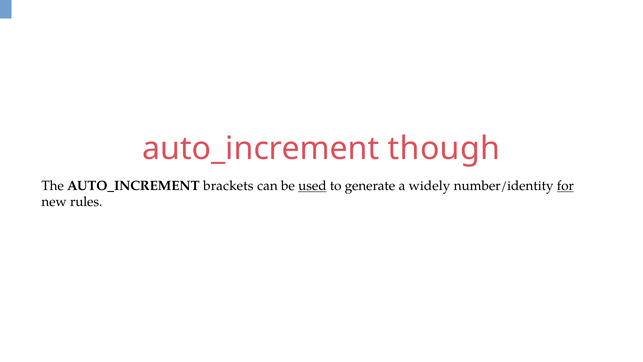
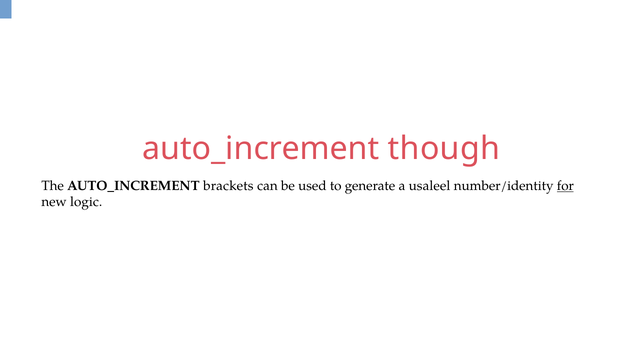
used underline: present -> none (312, 186)
widely: widely -> usaleel (430, 186)
rules: rules -> logic (86, 202)
